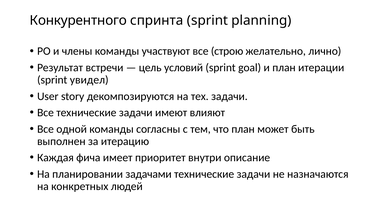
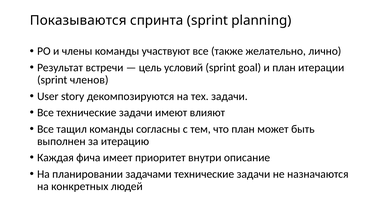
Конкурентного: Конкурентного -> Показываются (78, 20)
строю: строю -> также (227, 51)
увидел: увидел -> членов (89, 80)
одной: одной -> тащил (72, 129)
